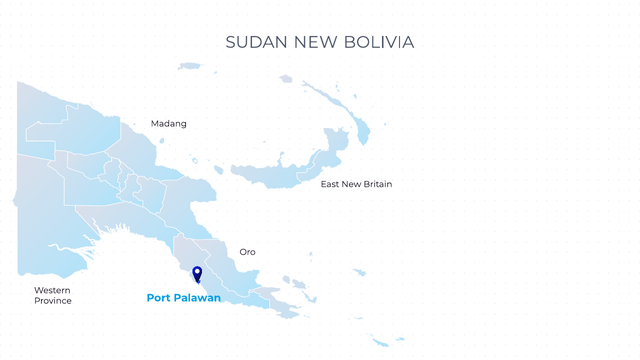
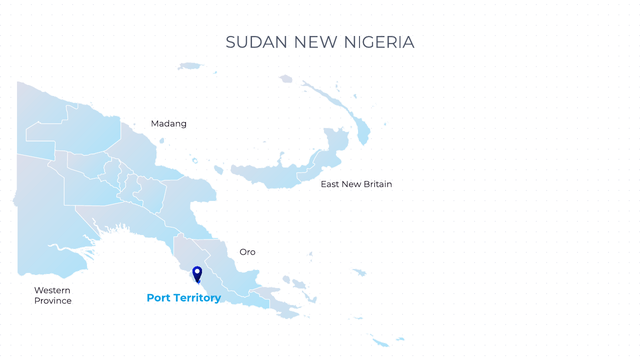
BOLIVIA: BOLIVIA -> NIGERIA (379, 42)
Palawan: Palawan -> Territory (197, 298)
